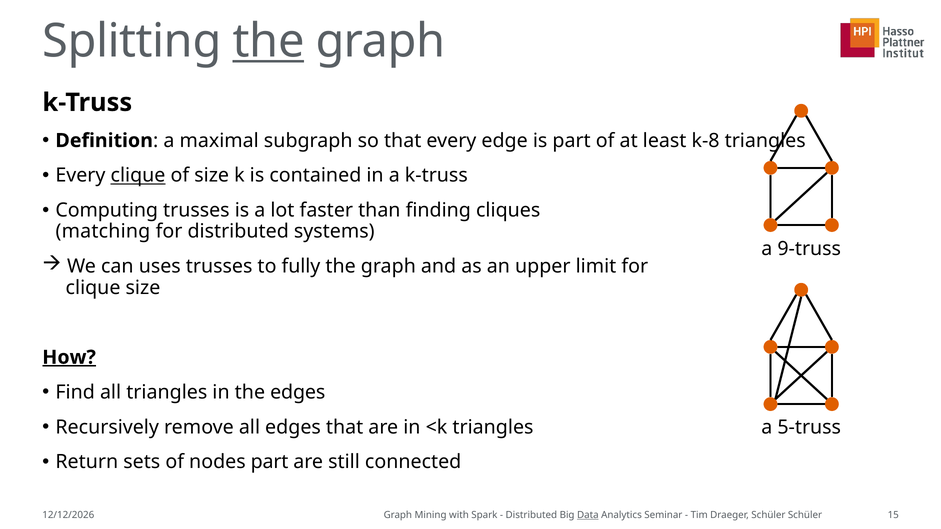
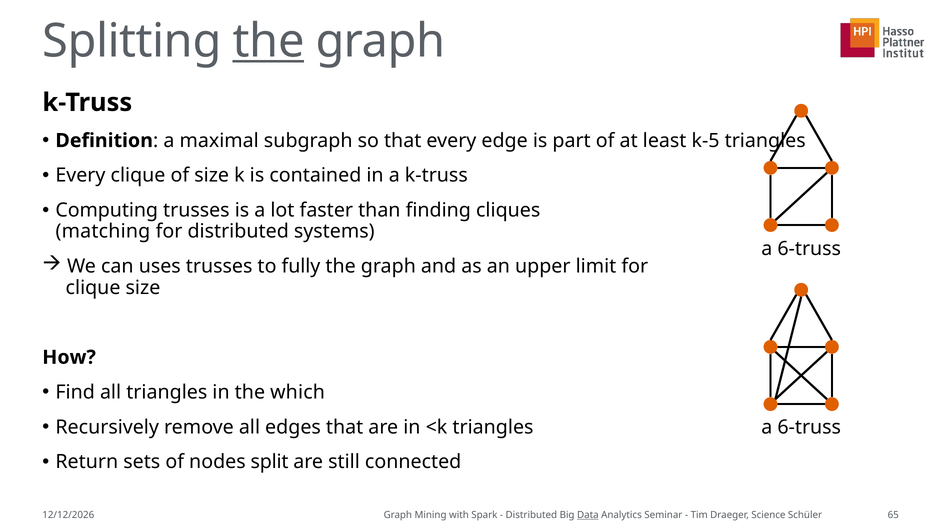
k-8: k-8 -> k-5 (706, 141)
clique underline: present -> none (138, 176)
9-truss: 9-truss -> 6-truss (809, 249)
How underline: present -> none (69, 358)
the edges: edges -> which (298, 392)
5-truss: 5-truss -> 6-truss (809, 428)
nodes part: part -> split (270, 462)
Draeger Schüler: Schüler -> Science (768, 515)
15: 15 -> 65 (893, 515)
